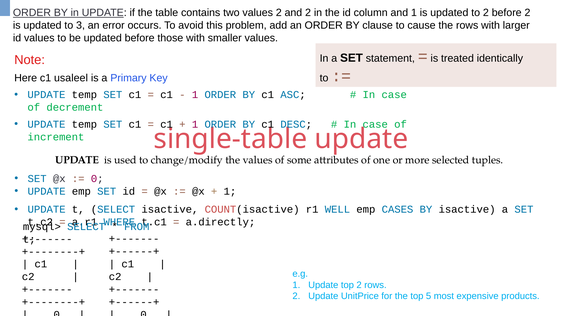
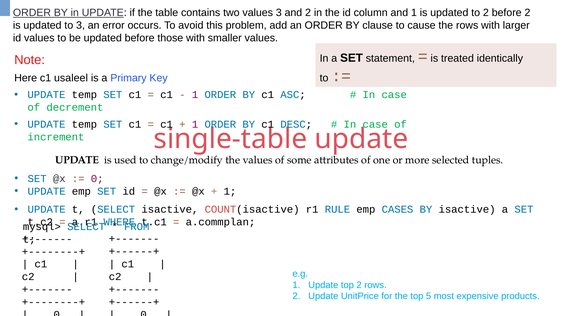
values 2: 2 -> 3 (279, 13)
WELL: WELL -> RULE (337, 210)
a.directly: a.directly -> a.commplan (220, 222)
